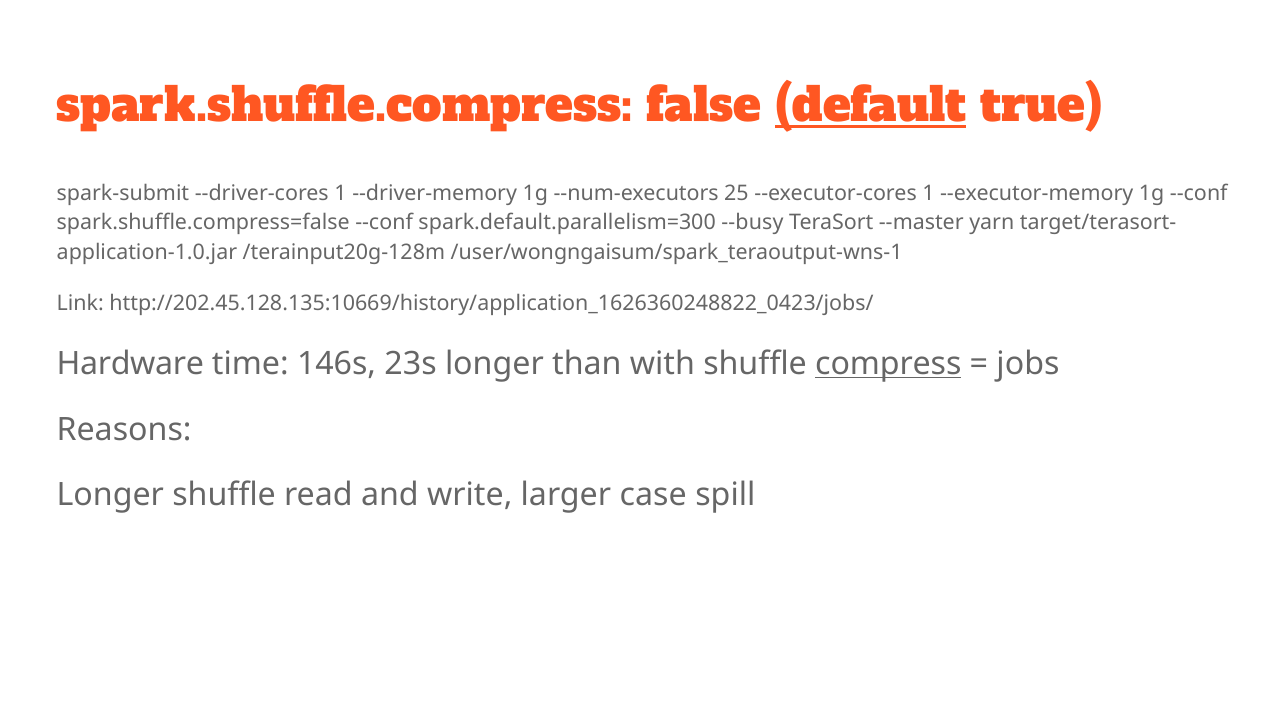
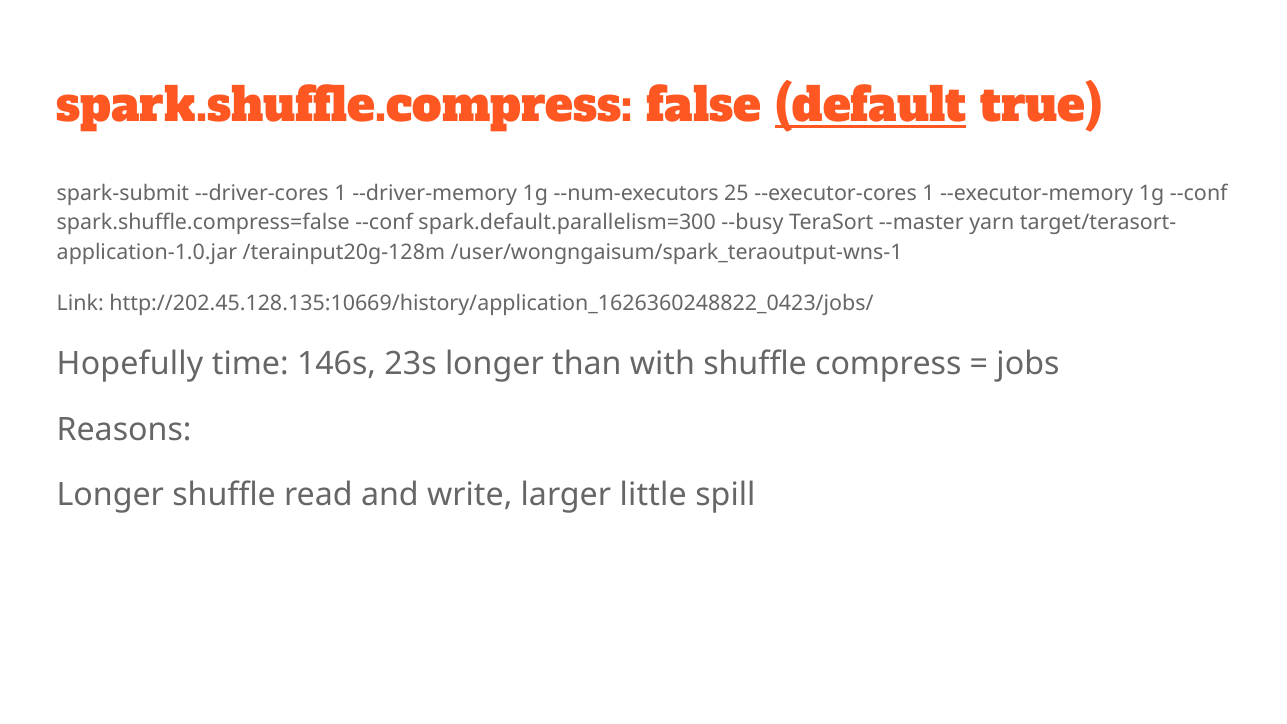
Hardware: Hardware -> Hopefully (130, 364)
compress underline: present -> none (888, 364)
case: case -> little (653, 495)
